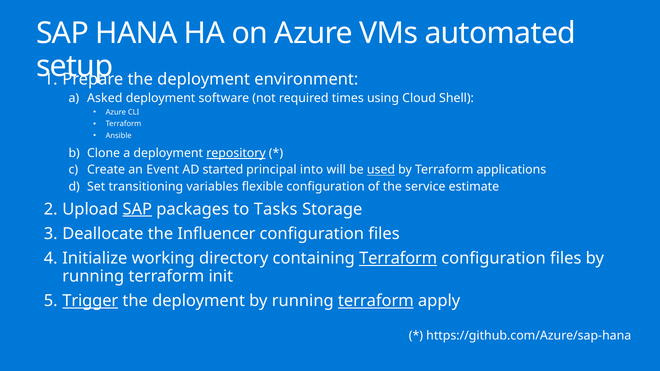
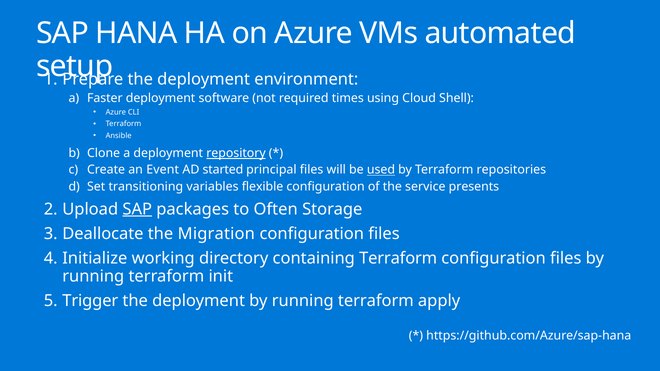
Asked: Asked -> Faster (105, 98)
principal into: into -> files (312, 170)
applications: applications -> repositories (511, 170)
estimate: estimate -> presents (474, 187)
Tasks: Tasks -> Often (276, 209)
Influencer: Influencer -> Migration (216, 234)
Terraform underline: present -> none (398, 259)
Trigger underline: present -> none (90, 301)
terraform underline: present -> none (376, 301)
